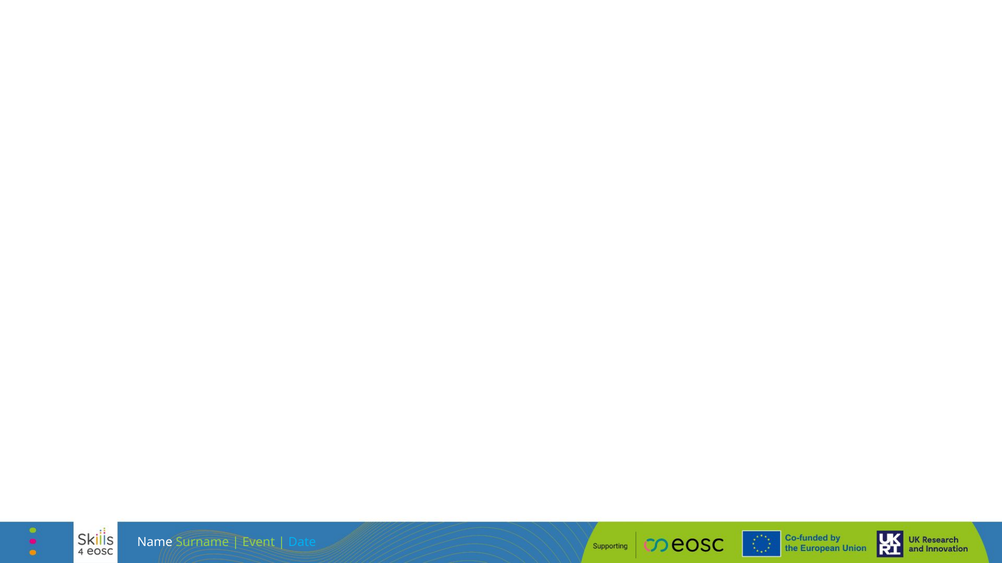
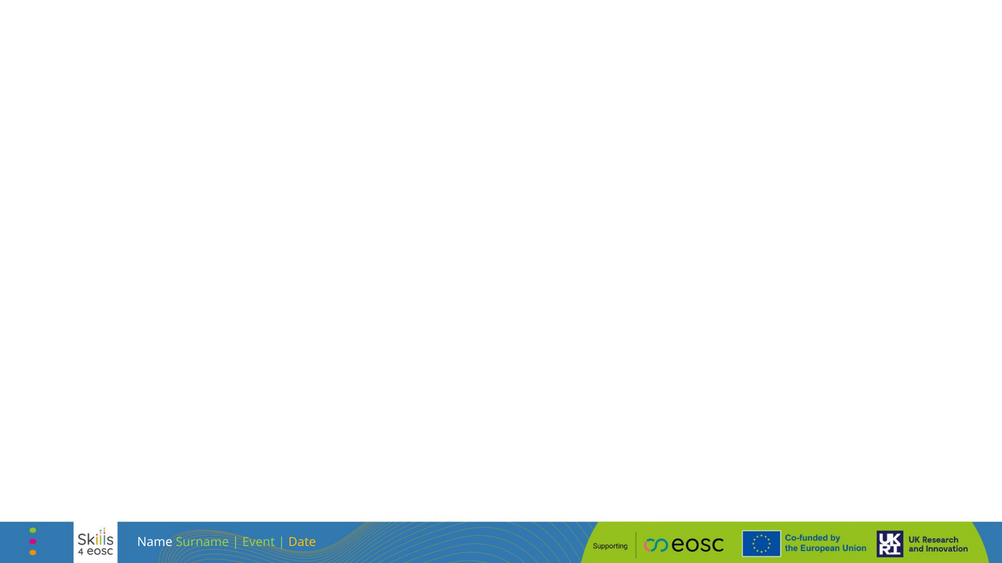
Date colour: light blue -> yellow (302, 543)
